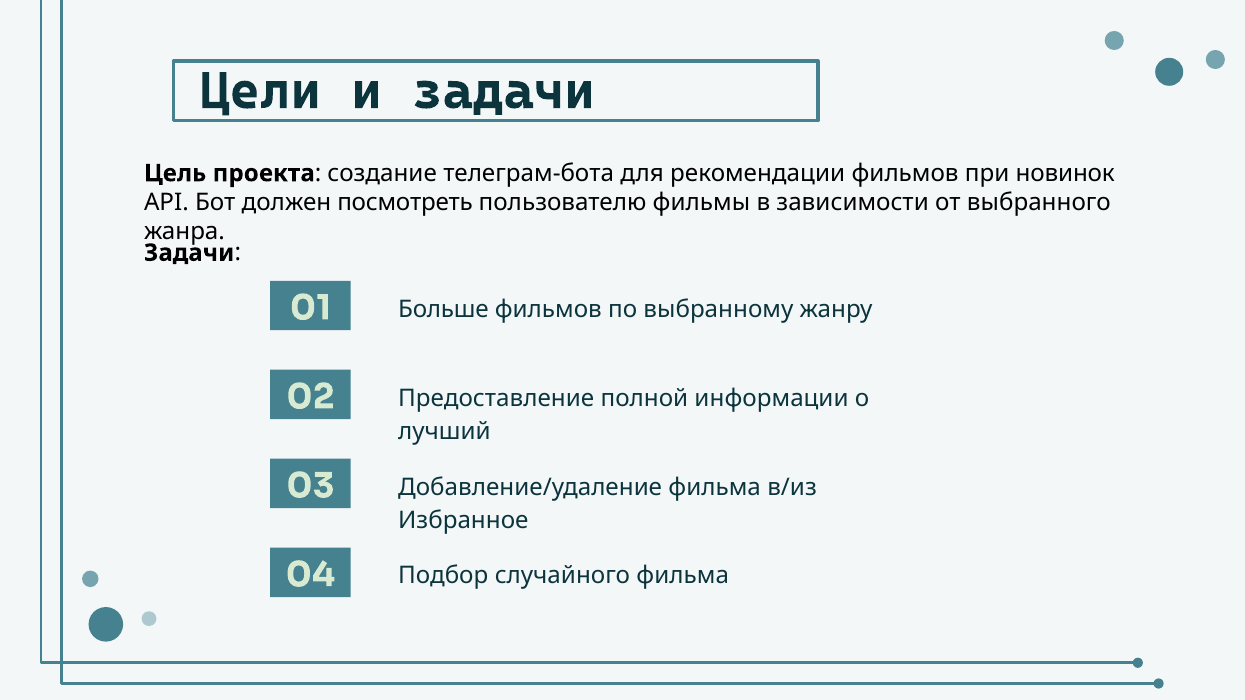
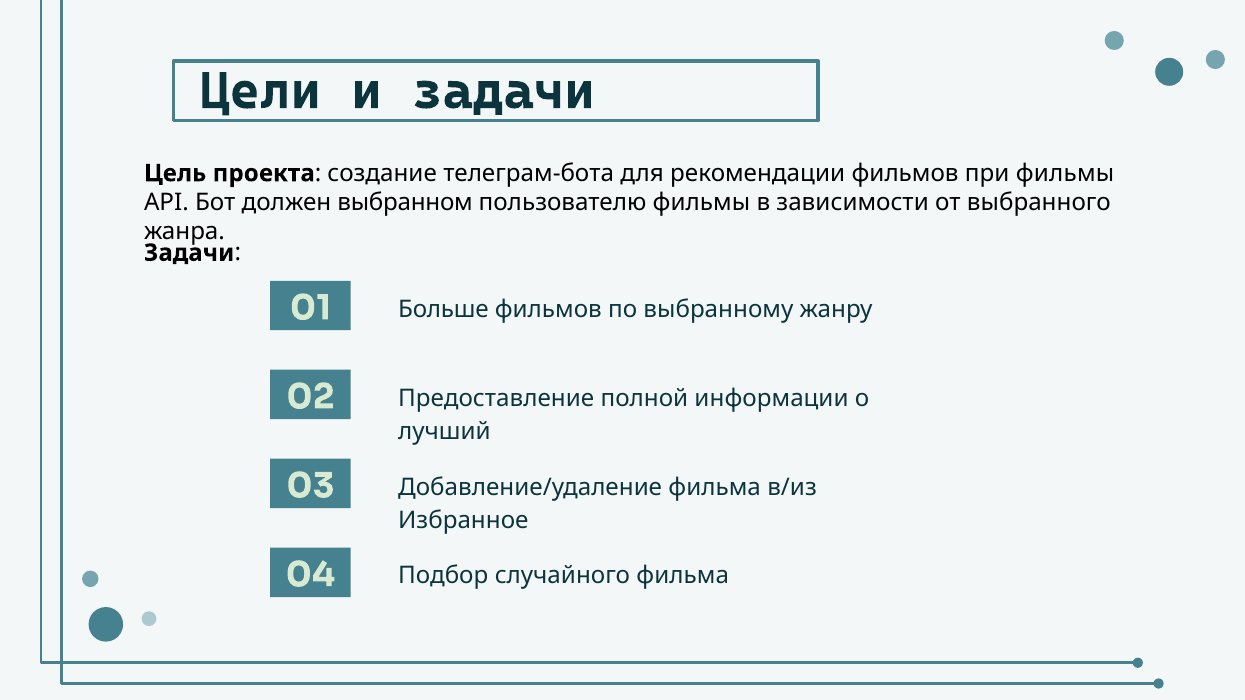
при новинок: новинок -> фильмы (1065, 173)
посмотреть: посмотреть -> выбранном (405, 202)
